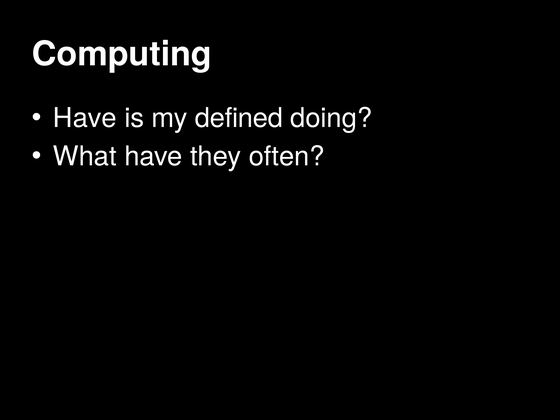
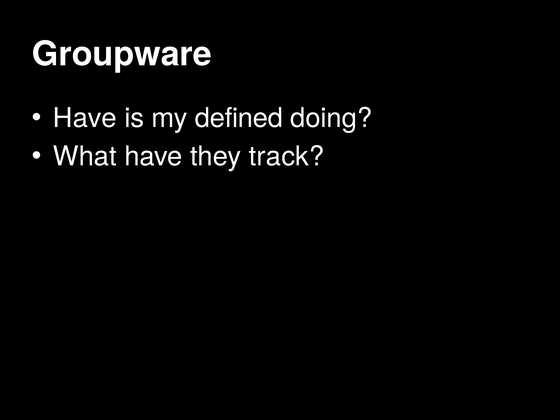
Computing: Computing -> Groupware (122, 54)
often: often -> track (287, 157)
